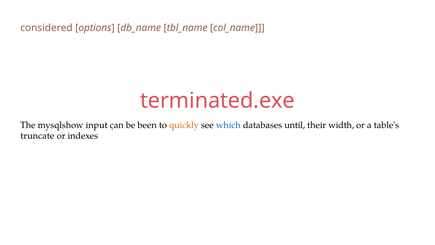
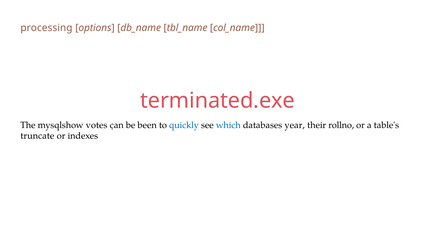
considered: considered -> processing (46, 28)
input: input -> votes (97, 125)
quickly colour: orange -> blue (184, 125)
until: until -> year (295, 125)
width: width -> rollno (341, 125)
